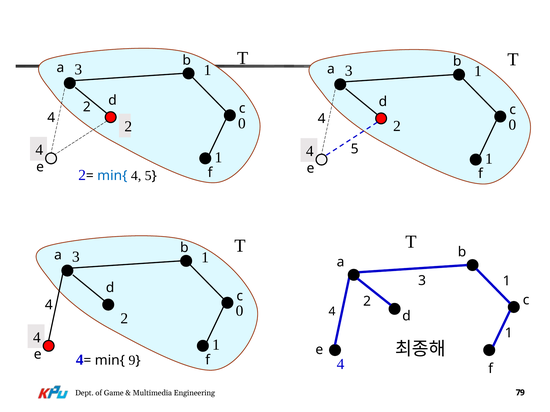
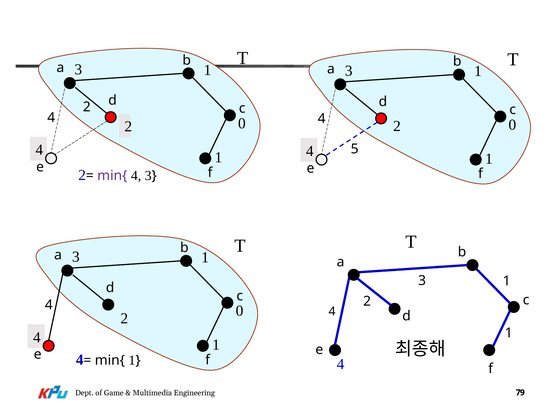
min{ colour: blue -> purple (112, 176)
5: 5 -> 3 (148, 176)
min{ 9: 9 -> 1 (132, 361)
